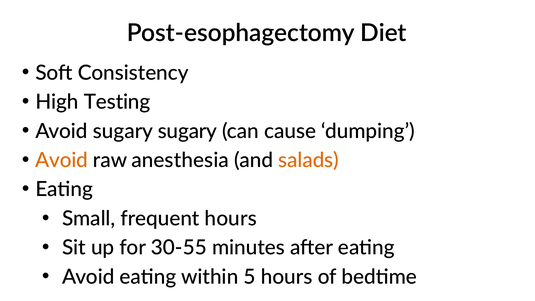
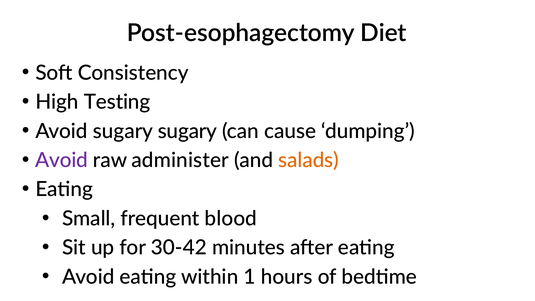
Avoid colour: orange -> purple (62, 160)
anesthesia: anesthesia -> administer (180, 160)
frequent hours: hours -> blood (231, 219)
30-55: 30-55 -> 30-42 (179, 248)
5: 5 -> 1 (250, 277)
